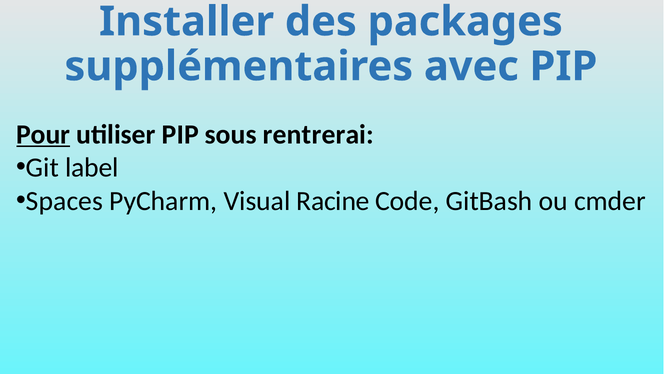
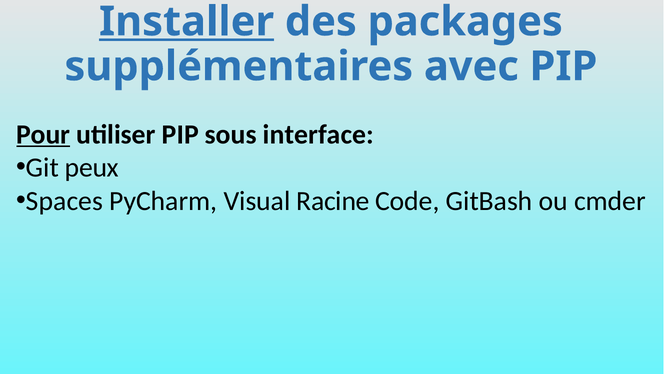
Installer underline: none -> present (187, 22)
rentrerai: rentrerai -> interface (318, 135)
label: label -> peux (92, 168)
